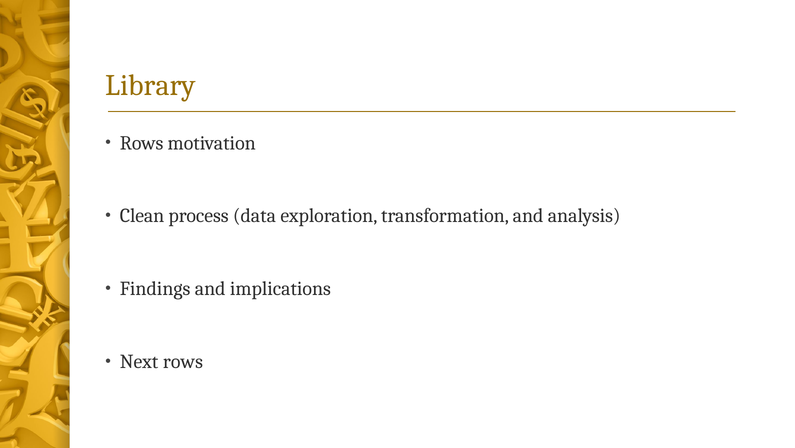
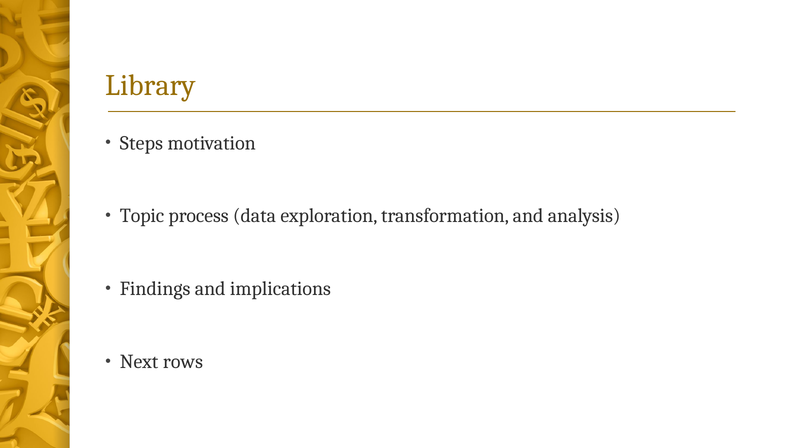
Rows: Rows -> Steps (141, 143)
Clean: Clean -> Topic (142, 216)
